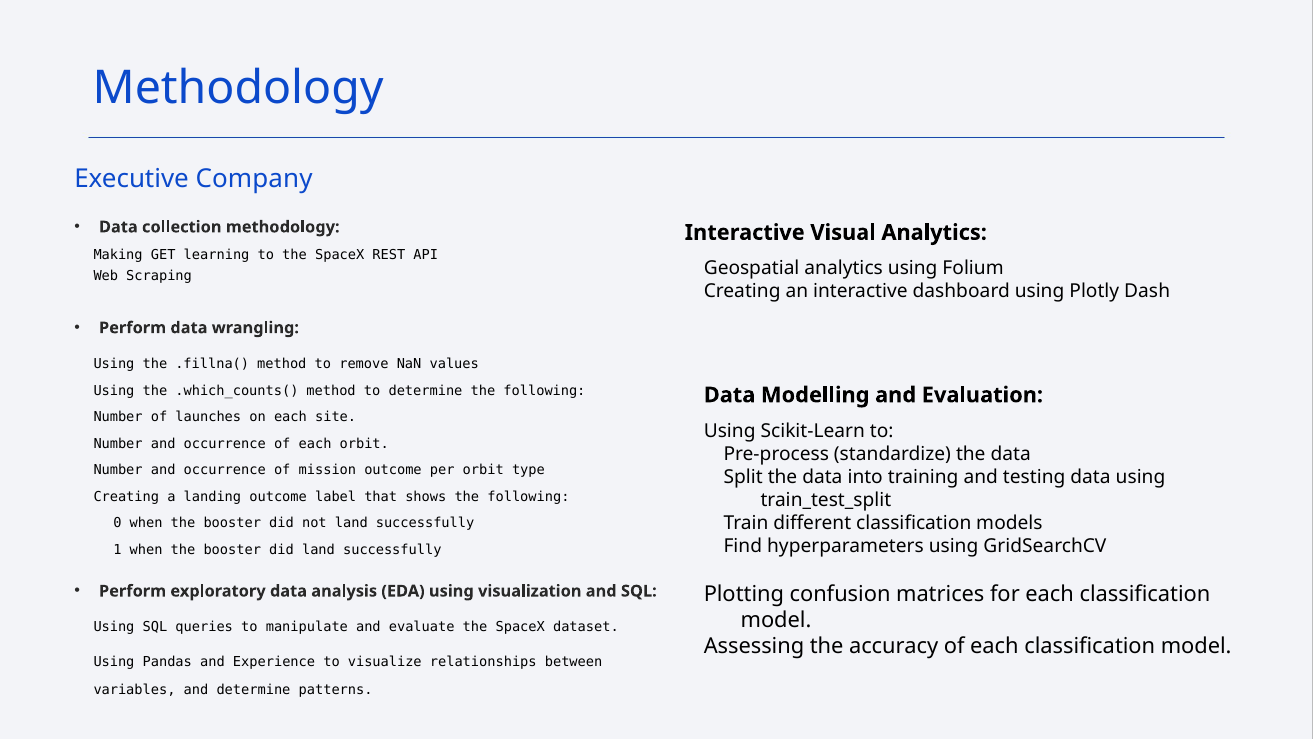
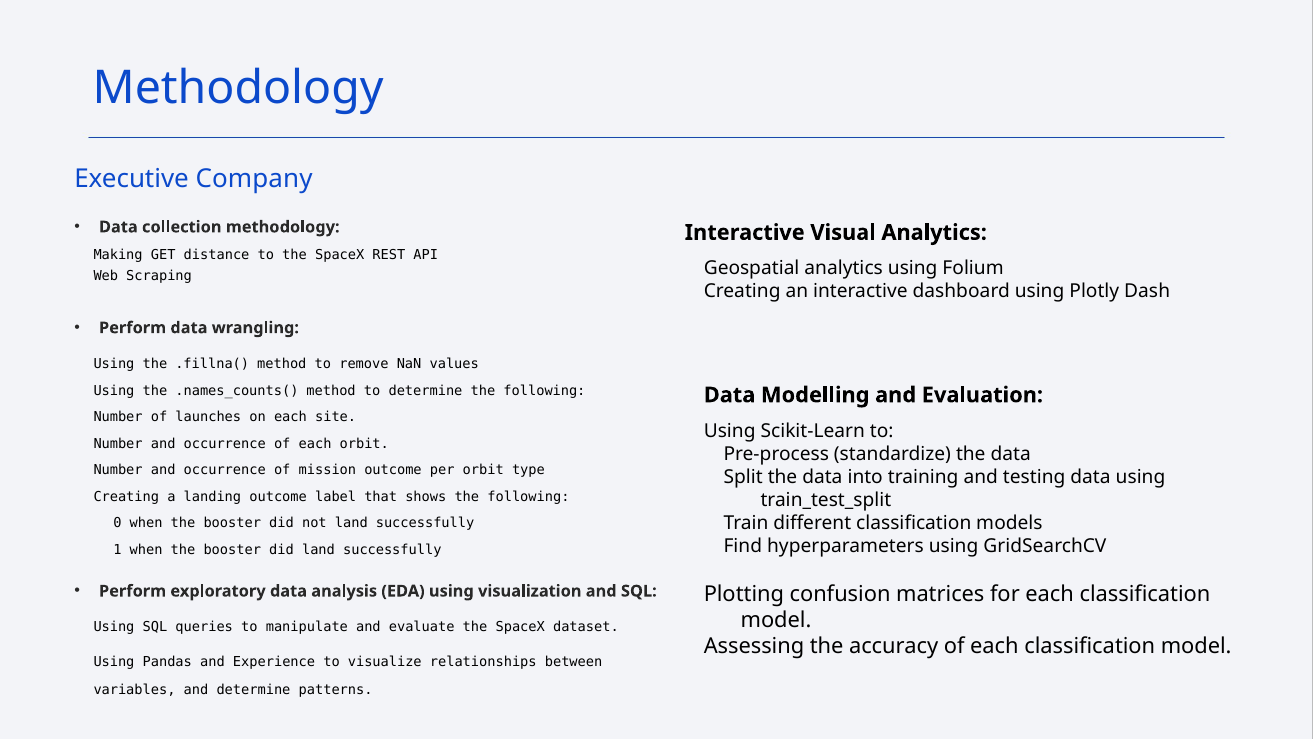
learning: learning -> distance (217, 255)
.which_counts(: .which_counts( -> .names_counts( (237, 390)
